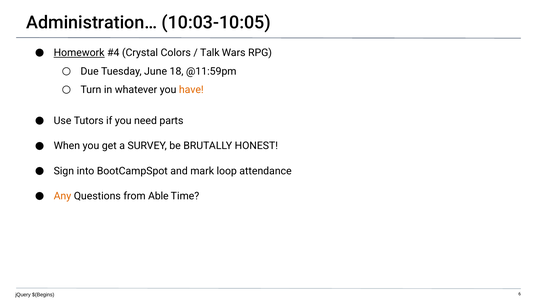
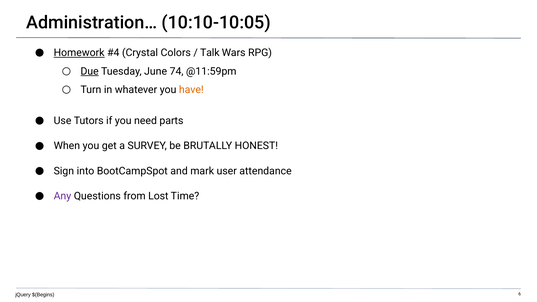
10:03-10:05: 10:03-10:05 -> 10:10-10:05 (216, 23)
Due underline: none -> present (90, 71)
18: 18 -> 74 (177, 71)
loop: loop -> user (227, 171)
Any colour: orange -> purple (62, 196)
Able: Able -> Lost (158, 196)
